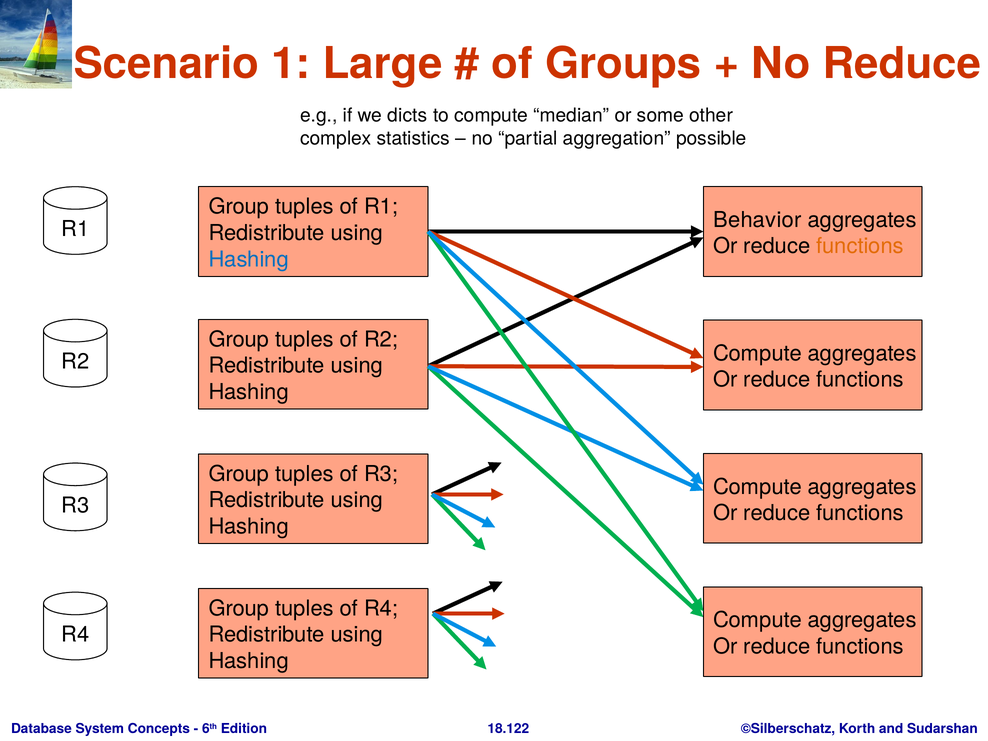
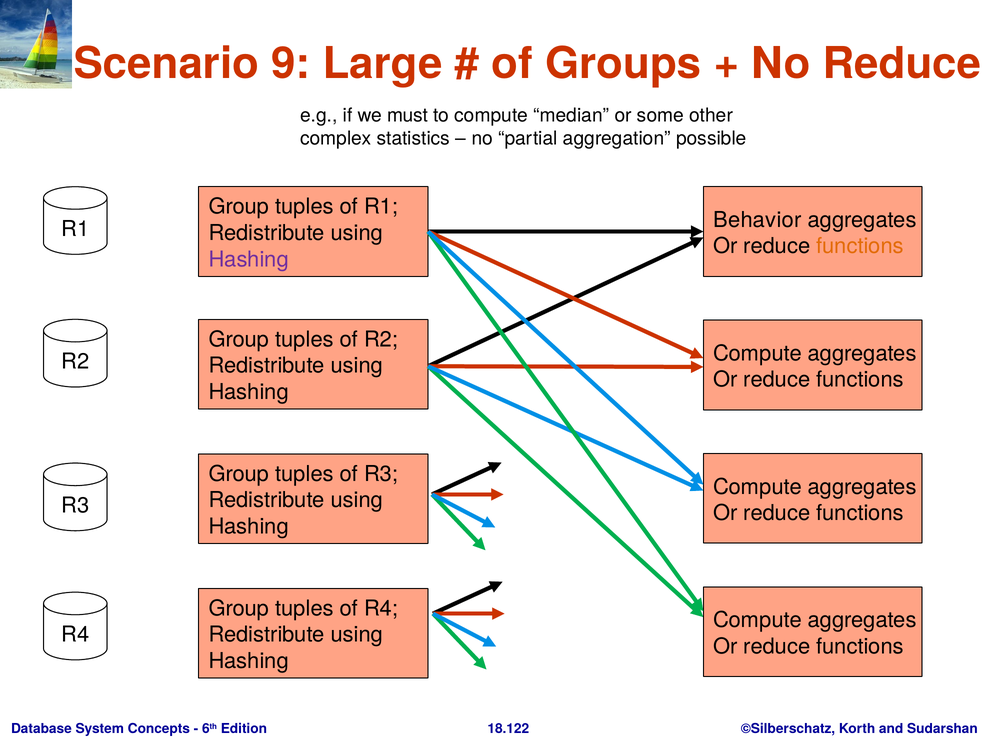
1: 1 -> 9 (291, 64)
dicts: dicts -> must (408, 115)
Hashing colour: blue -> purple (249, 259)
